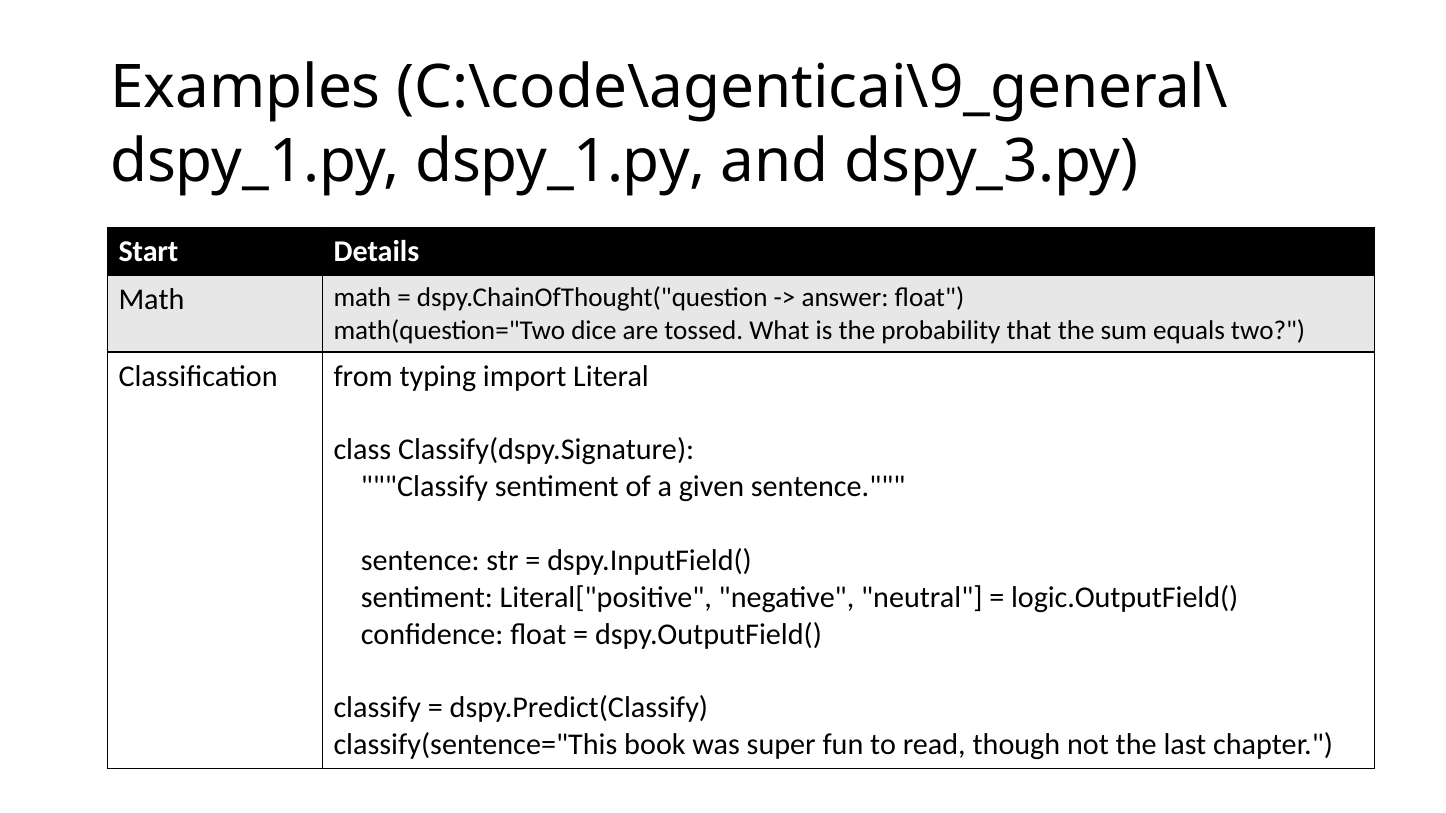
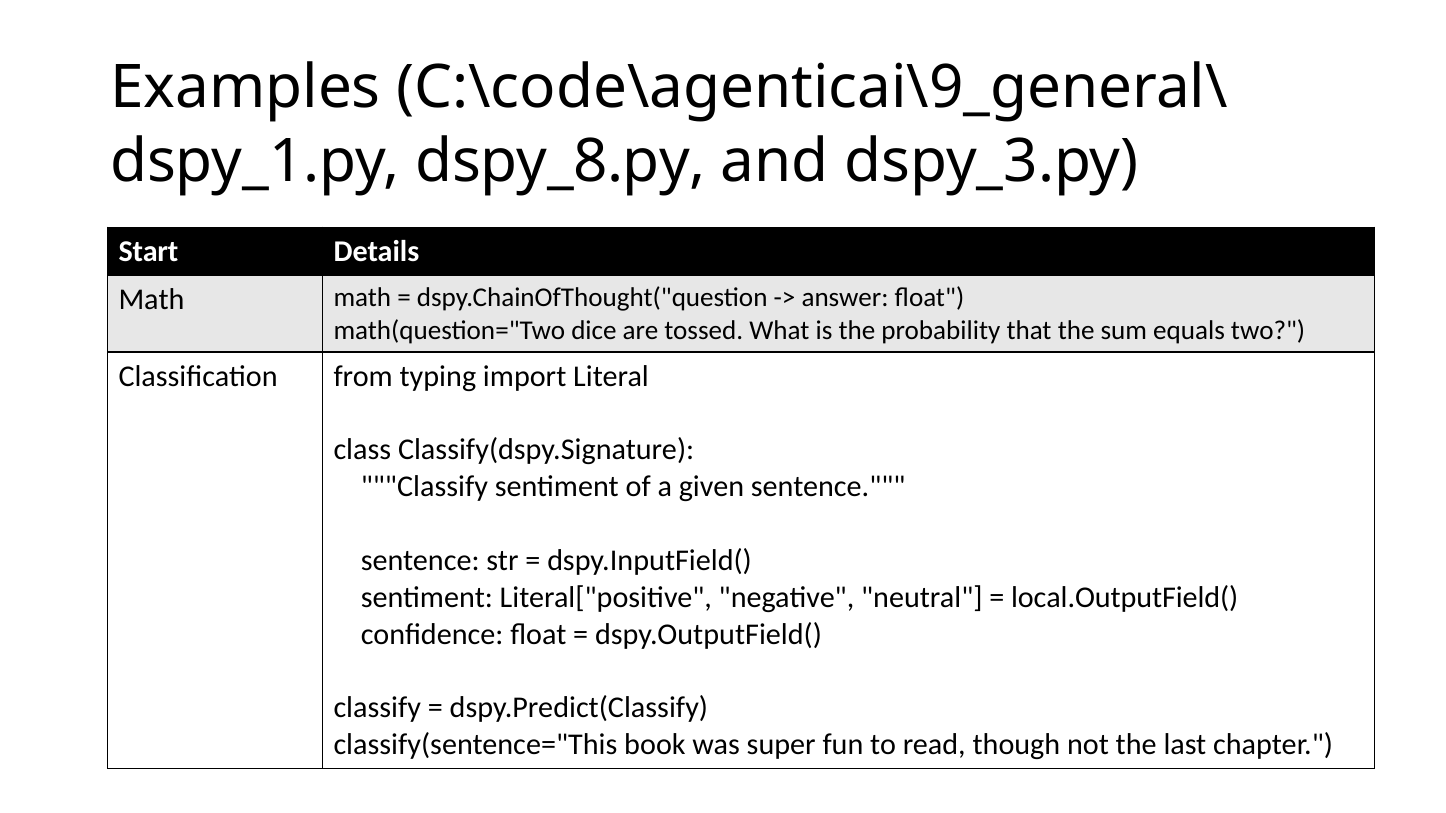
dspy_1.py: dspy_1.py -> dspy_8.py (561, 162)
logic.OutputField(: logic.OutputField( -> local.OutputField( (1125, 598)
